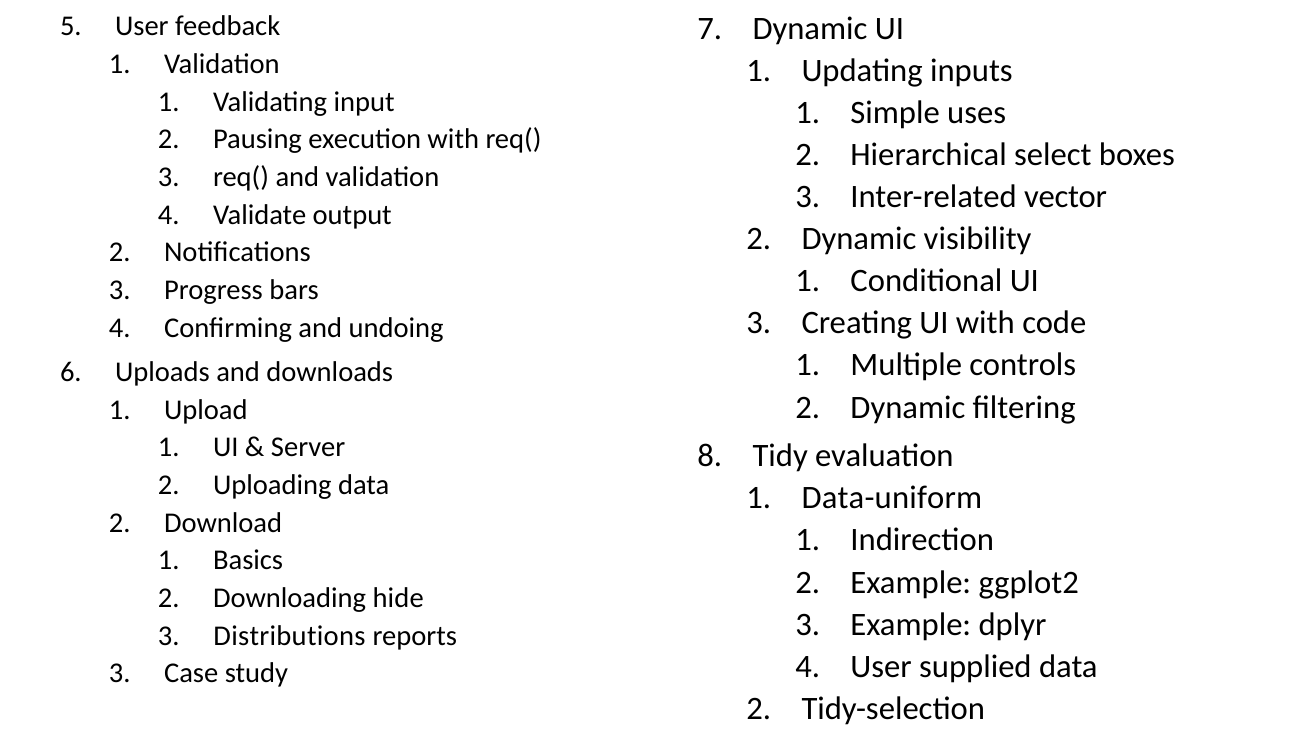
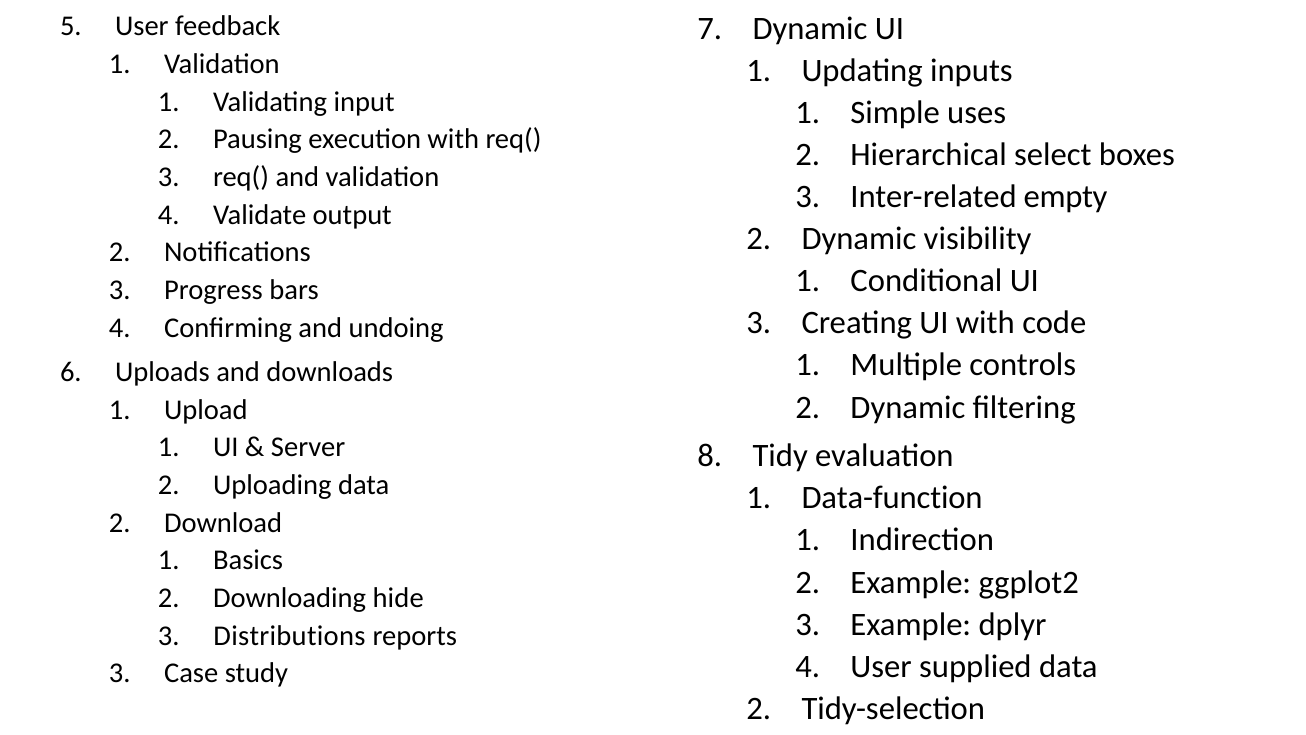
vector: vector -> empty (1066, 197)
Data-uniform: Data-uniform -> Data-function (892, 498)
